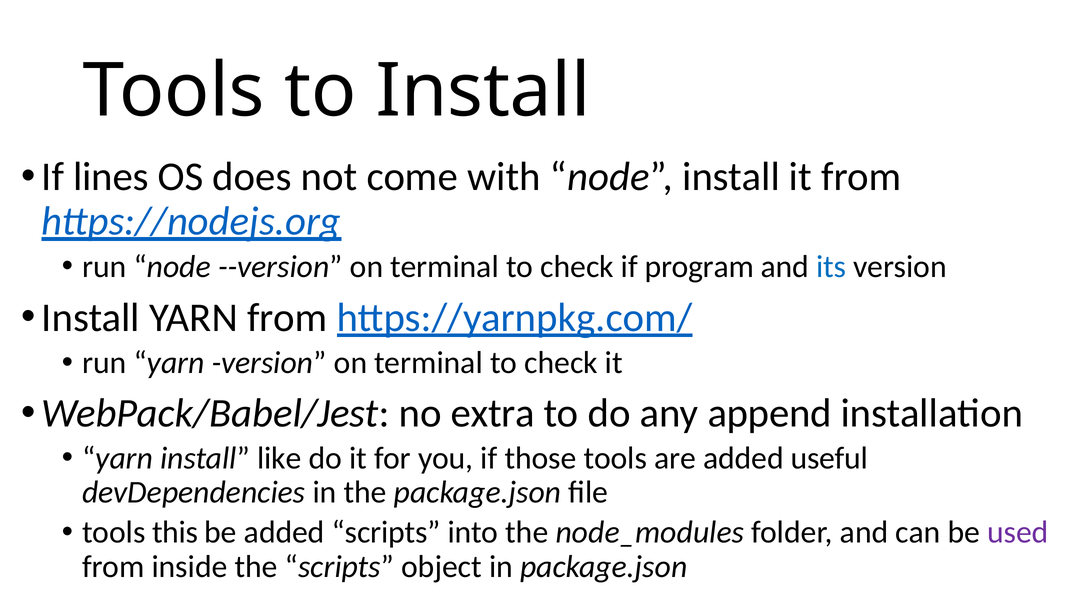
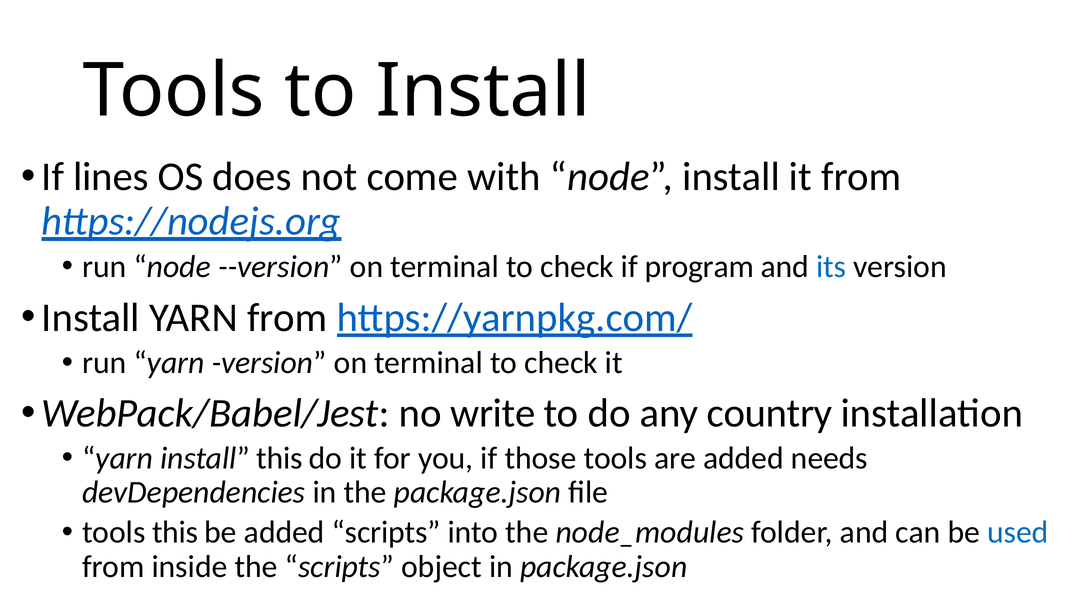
extra: extra -> write (493, 413)
append: append -> country (770, 413)
install like: like -> this (279, 458)
useful: useful -> needs (829, 458)
used colour: purple -> blue (1018, 532)
